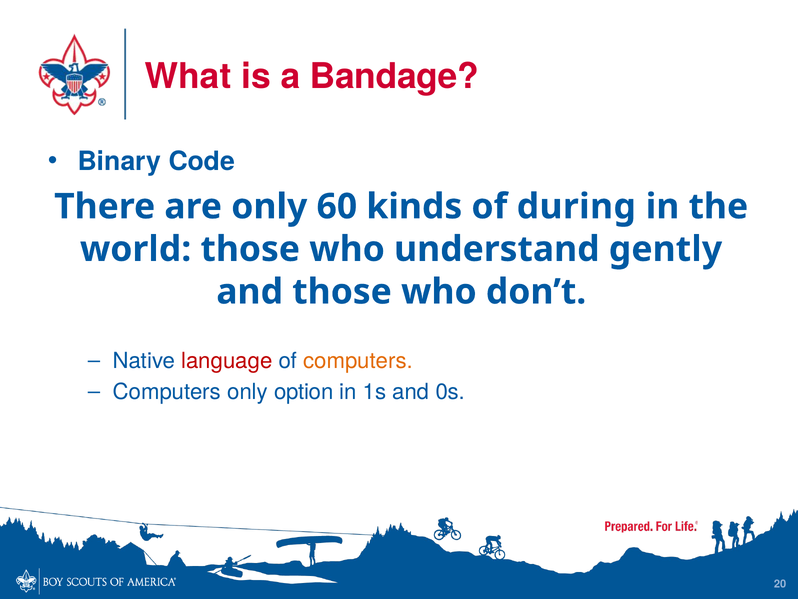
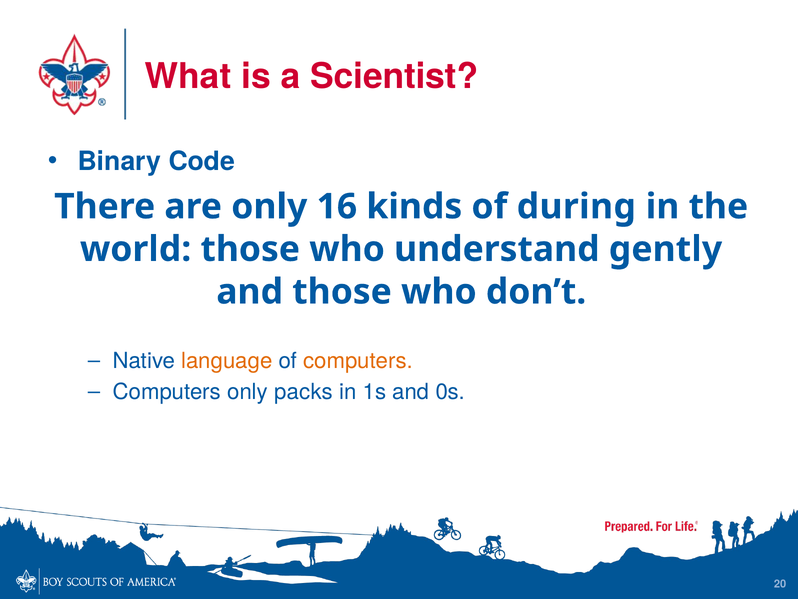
Bandage: Bandage -> Scientist (394, 76)
60: 60 -> 16 (337, 206)
language colour: red -> orange (227, 361)
option: option -> packs (303, 392)
